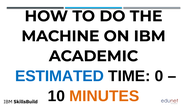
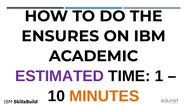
MACHINE: MACHINE -> ENSURES (60, 36)
ESTIMATED colour: blue -> purple (59, 76)
0: 0 -> 1 (159, 76)
